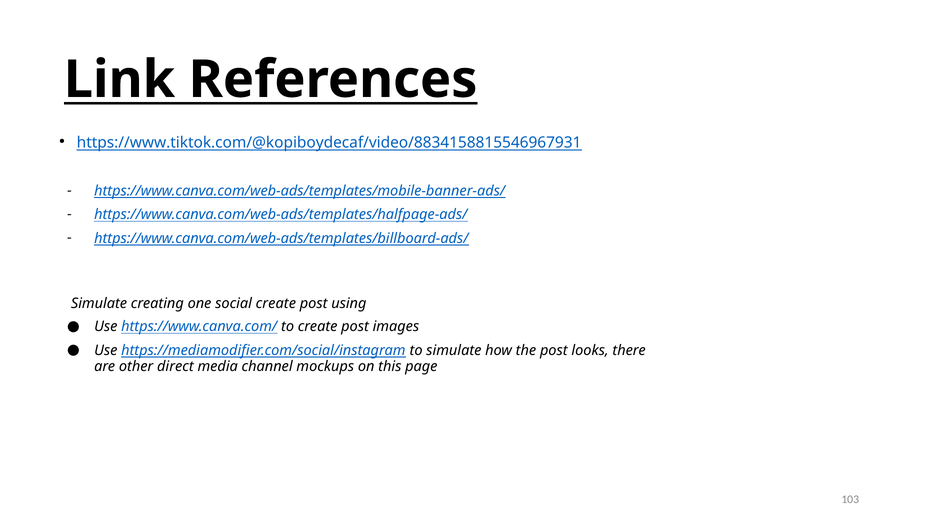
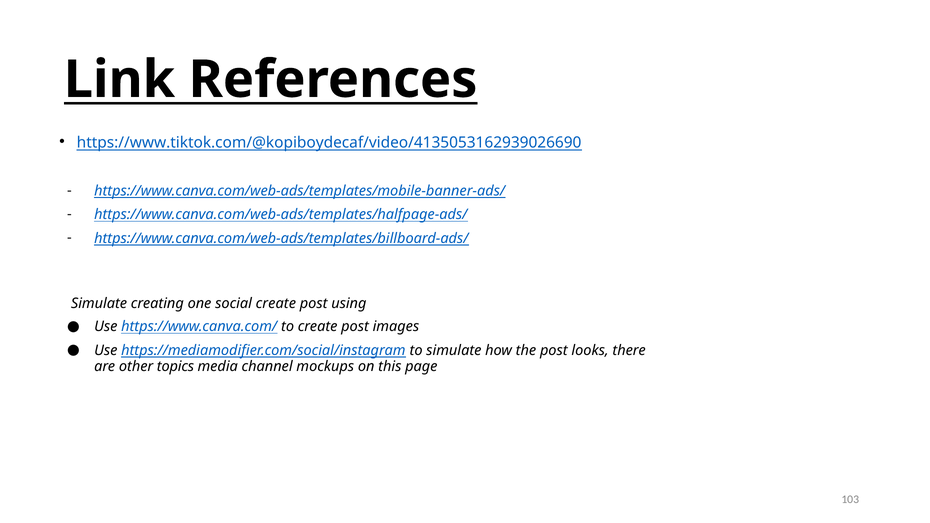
https://www.tiktok.com/@kopiboydecaf/video/8834158815546967931: https://www.tiktok.com/@kopiboydecaf/video/8834158815546967931 -> https://www.tiktok.com/@kopiboydecaf/video/4135053162939026690 (329, 143)
direct: direct -> topics (175, 367)
